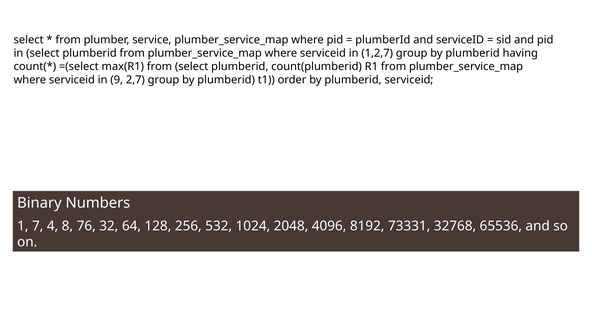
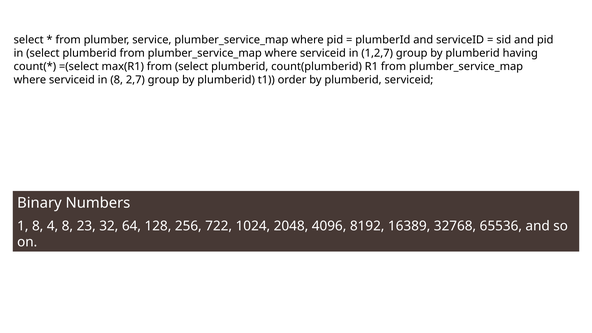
in 9: 9 -> 8 (117, 80)
1 7: 7 -> 8 (38, 226)
76: 76 -> 23 (86, 226)
532: 532 -> 722 (219, 226)
73331: 73331 -> 16389 (409, 226)
